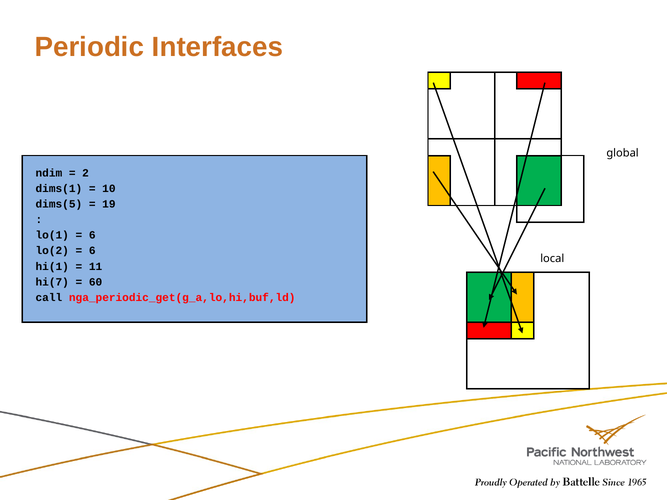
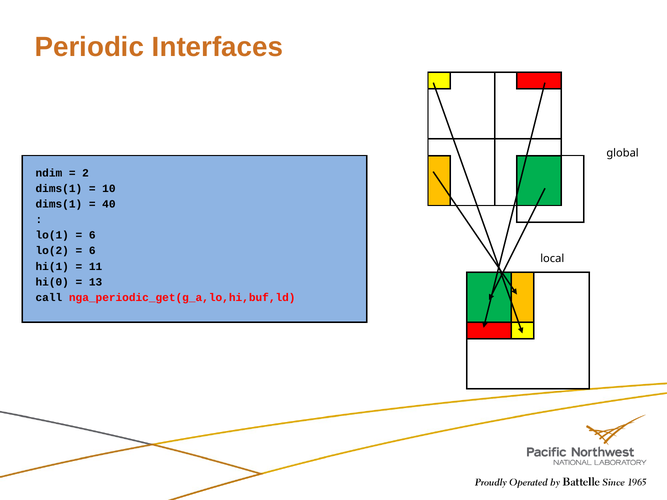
dims(5: dims(5 -> dims(1 (59, 204)
19: 19 -> 40 (109, 204)
hi(7: hi(7 -> hi(0 (52, 282)
60: 60 -> 13 (96, 282)
